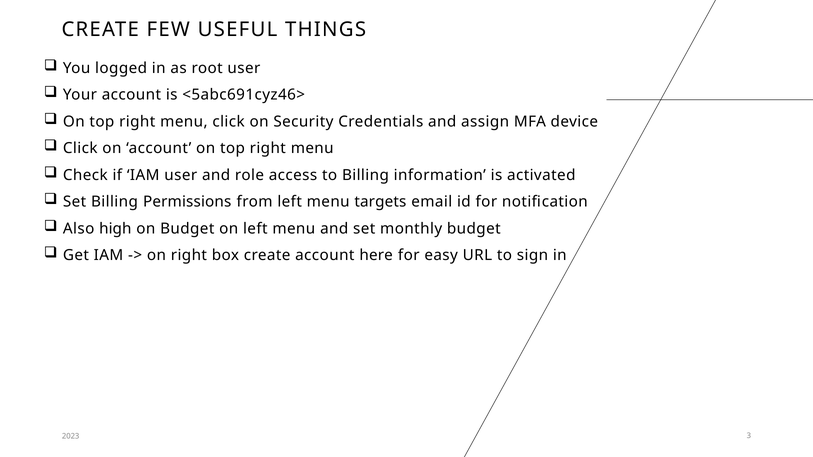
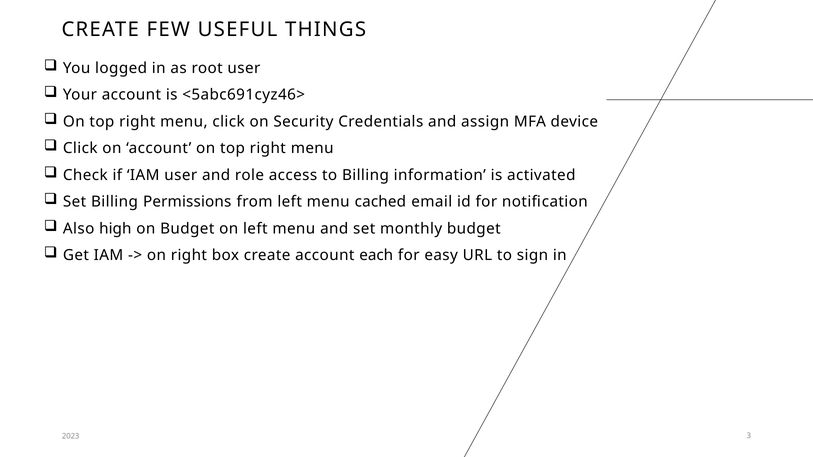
targets: targets -> cached (380, 202)
here: here -> each (376, 256)
